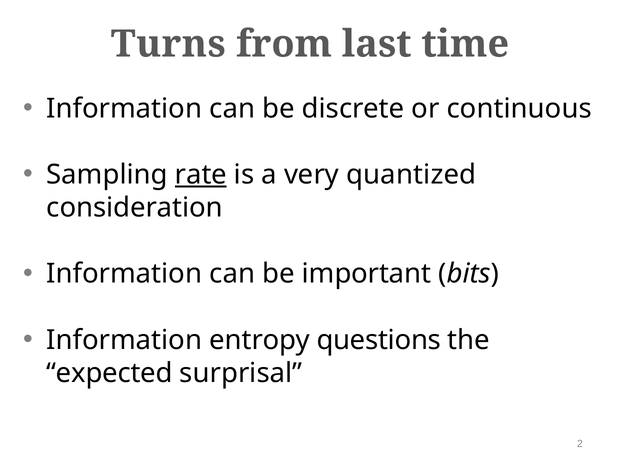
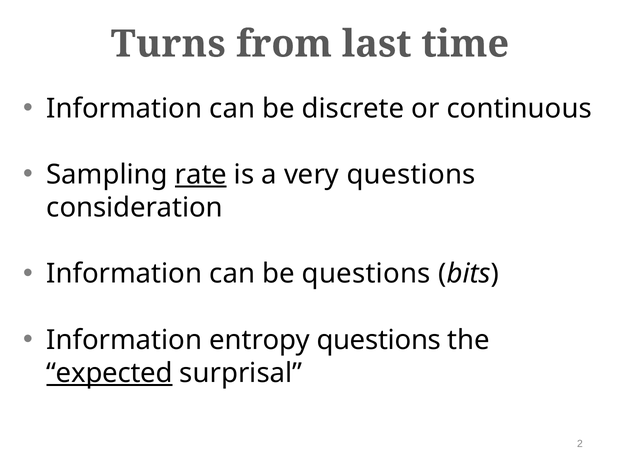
very quantized: quantized -> questions (411, 175)
be important: important -> questions (366, 274)
expected underline: none -> present (109, 373)
